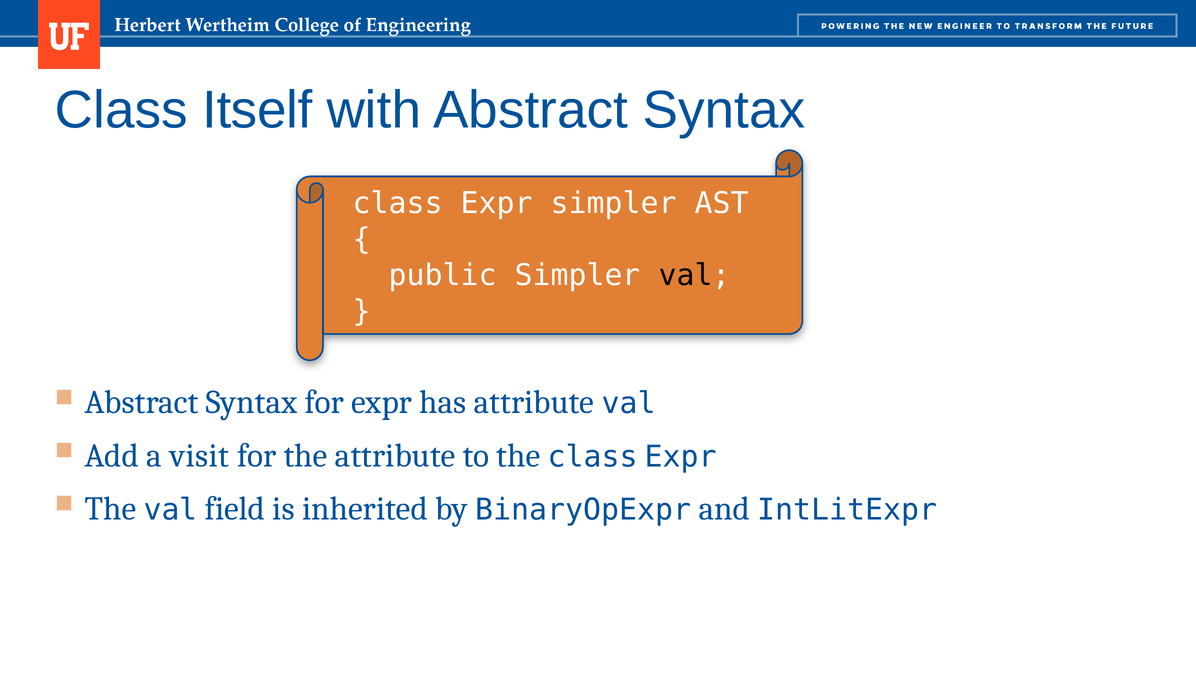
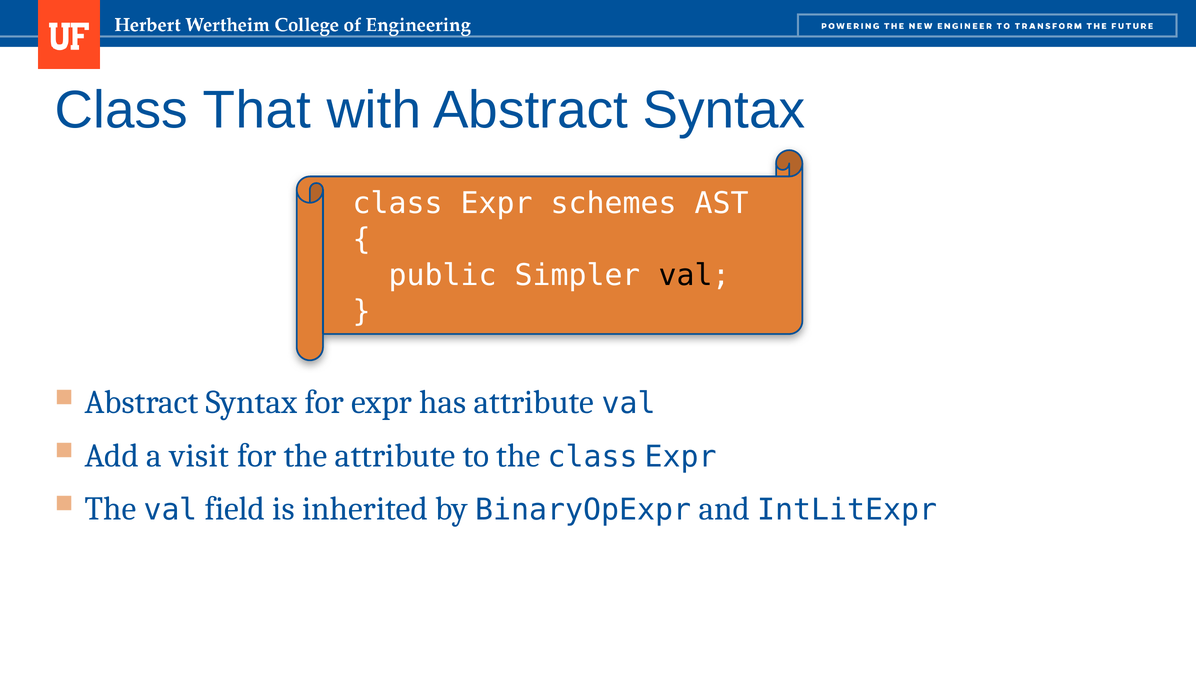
Itself: Itself -> That (257, 110)
Expr simpler: simpler -> schemes (614, 203)
